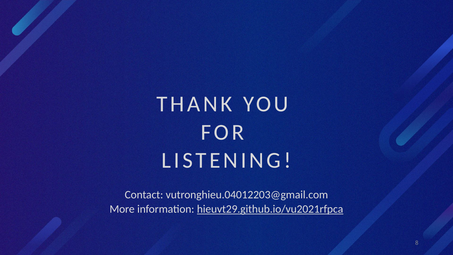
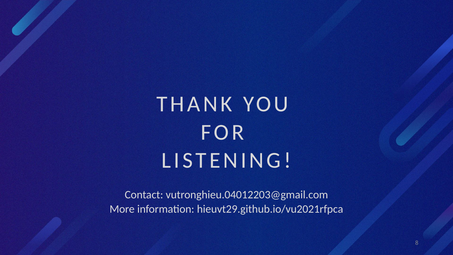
hieuvt29.github.io/vu2021rfpca underline: present -> none (270, 209)
